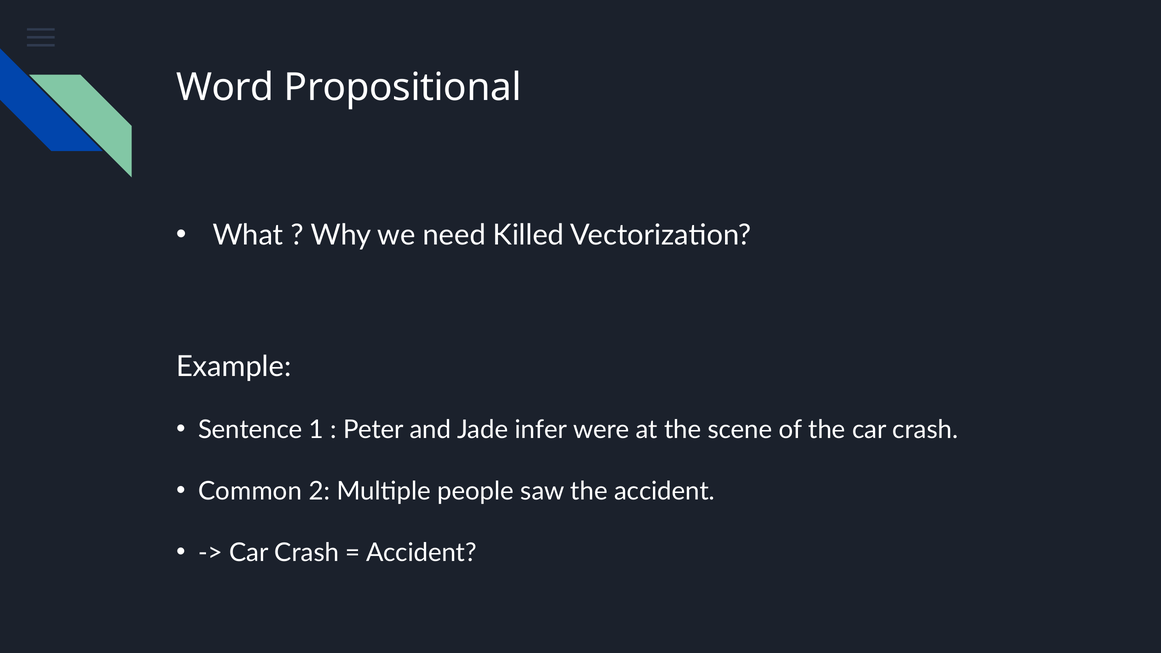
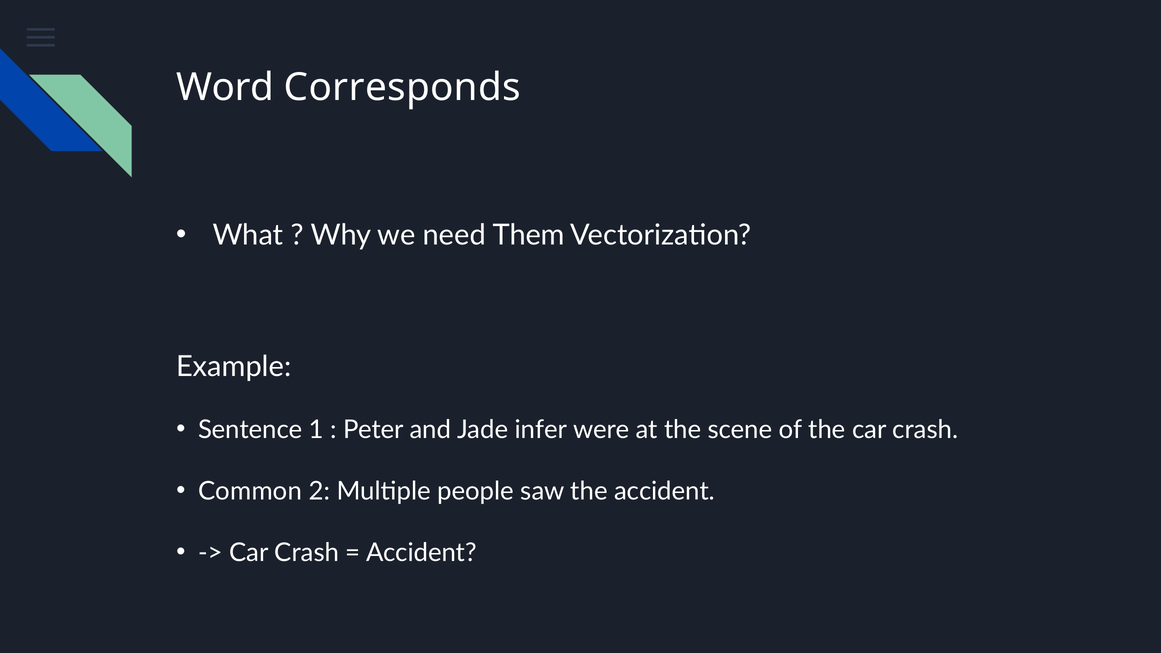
Propositional: Propositional -> Corresponds (402, 88)
Killed: Killed -> Them (529, 235)
